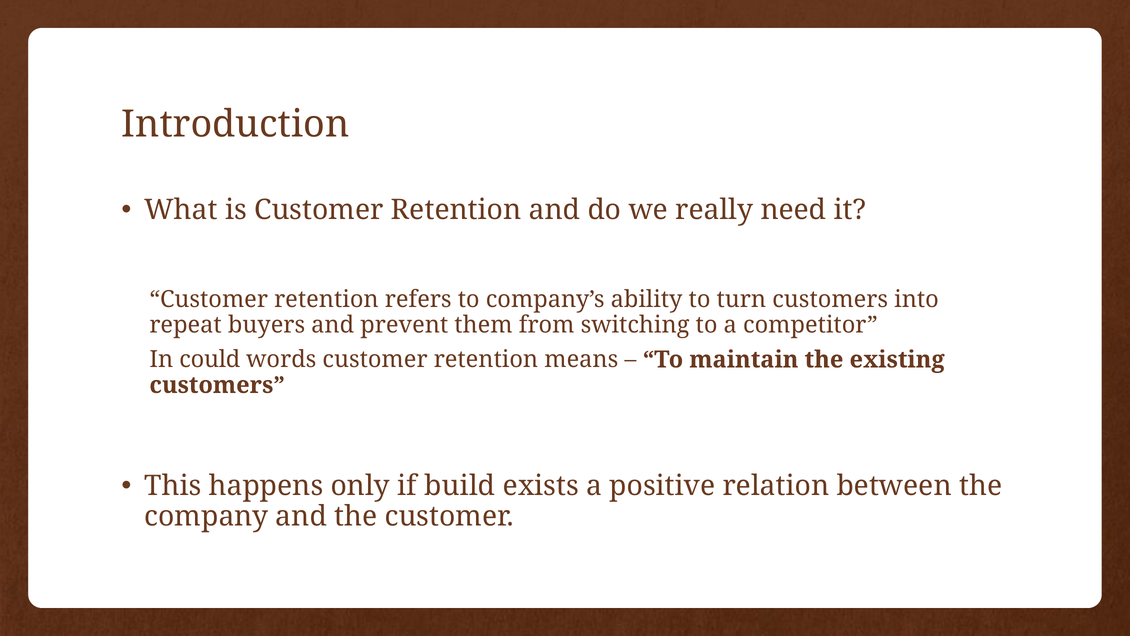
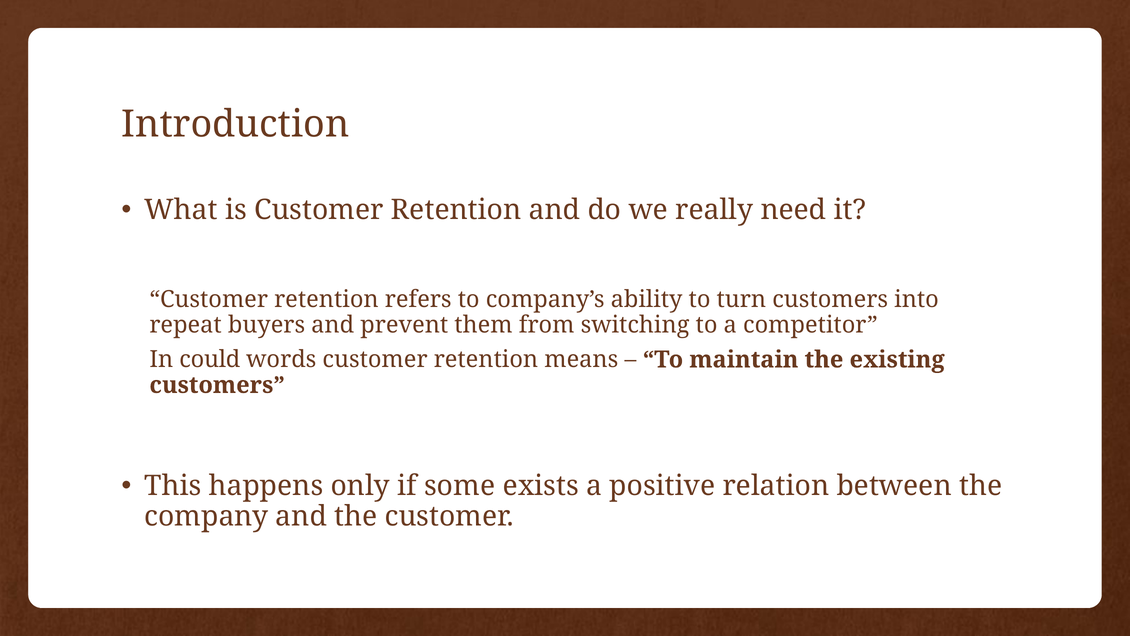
build: build -> some (460, 486)
